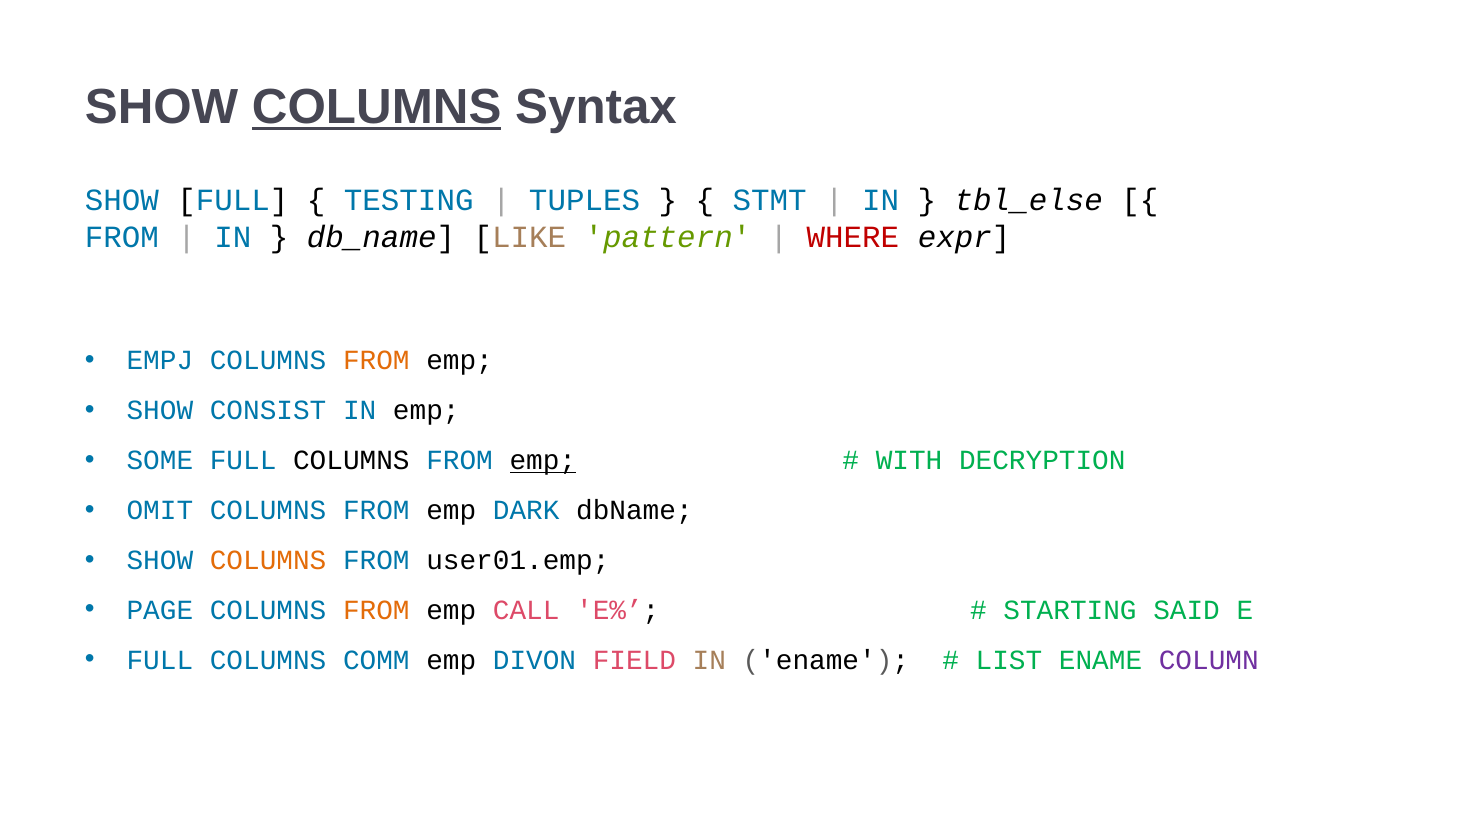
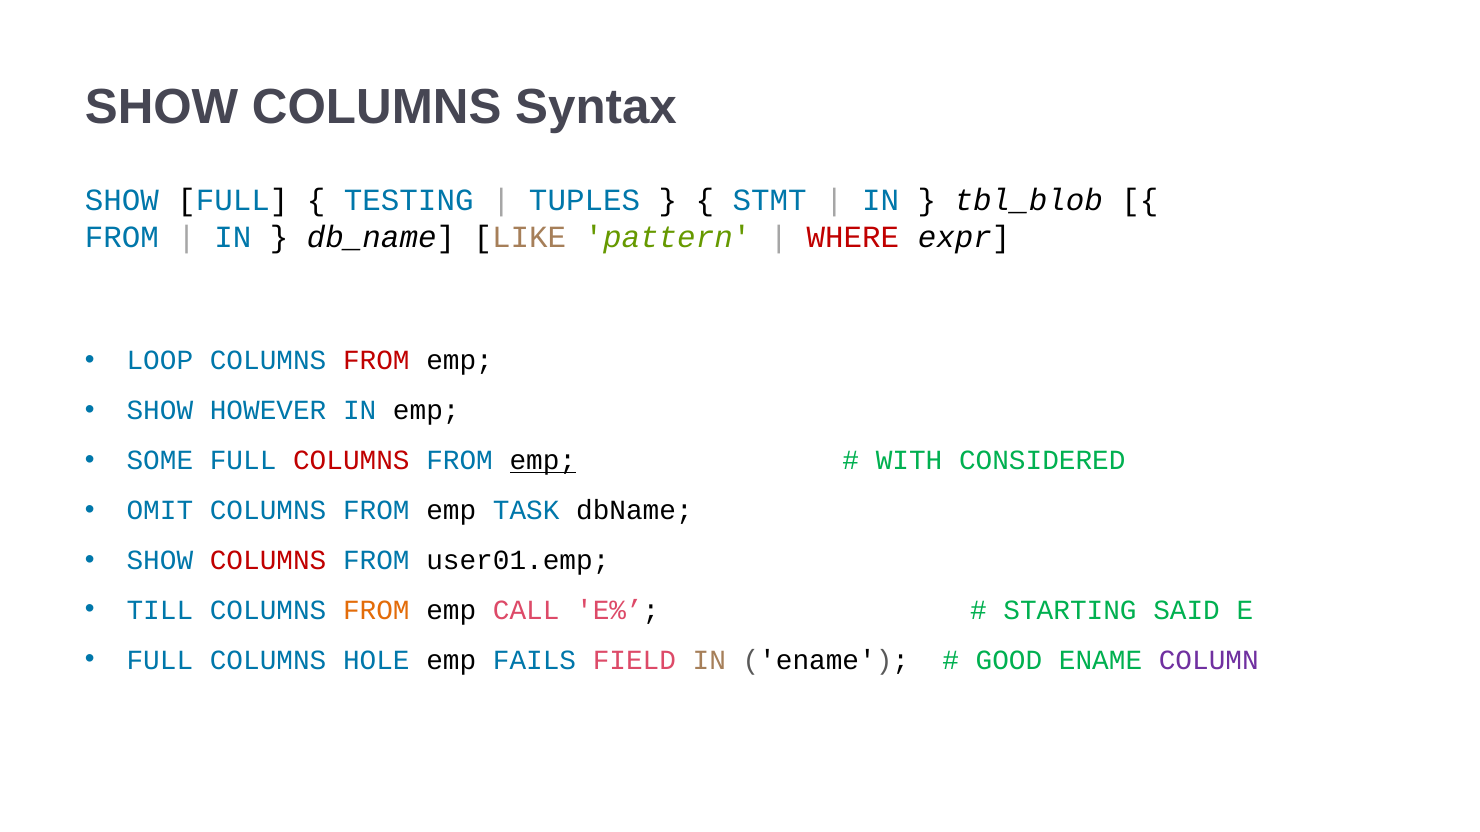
COLUMNS underline: present -> none (377, 107)
tbl_else: tbl_else -> tbl_blob (1029, 201)
EMPJ: EMPJ -> LOOP (160, 361)
FROM colour: orange -> red (376, 361)
CONSIST: CONSIST -> HOWEVER (268, 411)
COLUMNS colour: black -> red (351, 461)
DECRYPTION: DECRYPTION -> CONSIDERED (1042, 461)
DARK: DARK -> TASK (526, 511)
COLUMNS colour: orange -> red (268, 561)
PAGE: PAGE -> TILL (160, 611)
COMM: COMM -> HOLE (376, 661)
DIVON: DIVON -> FAILS (534, 661)
LIST: LIST -> GOOD (1009, 661)
